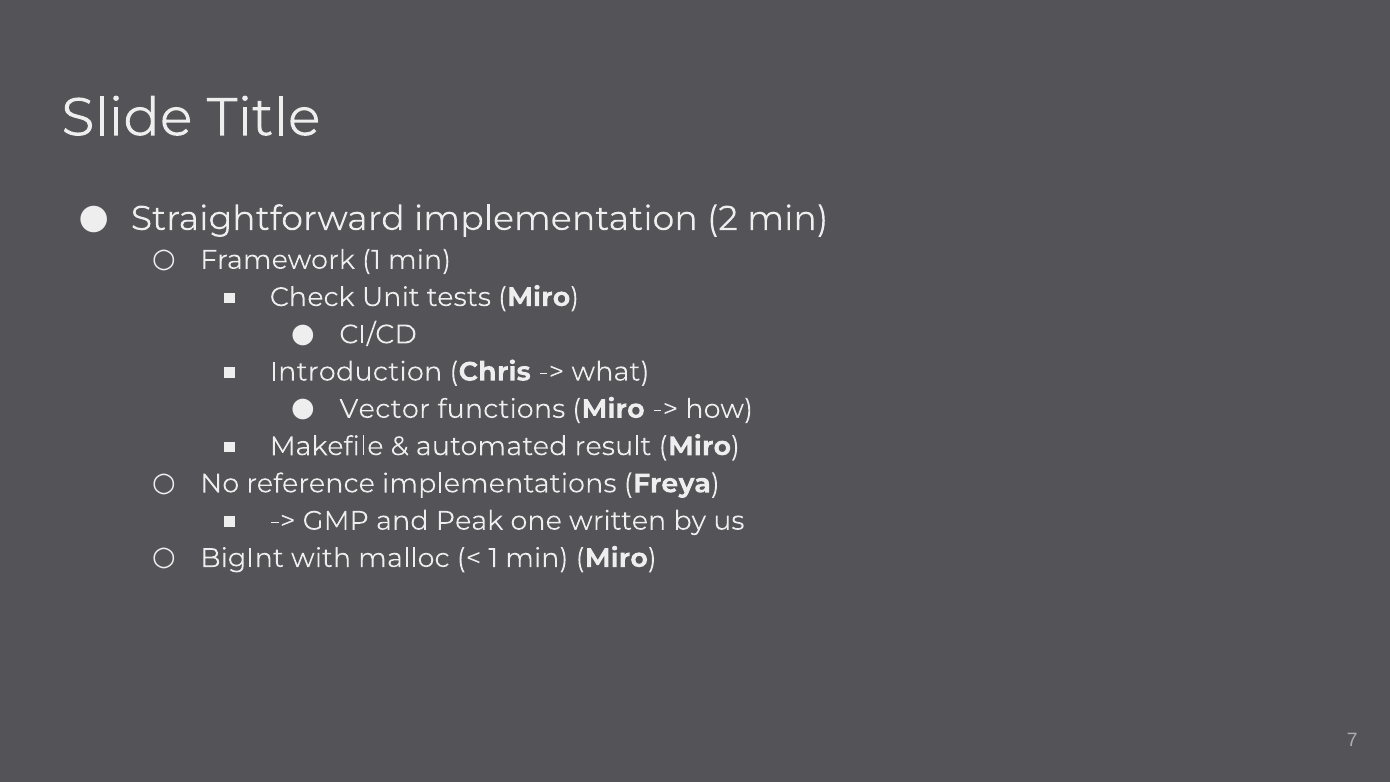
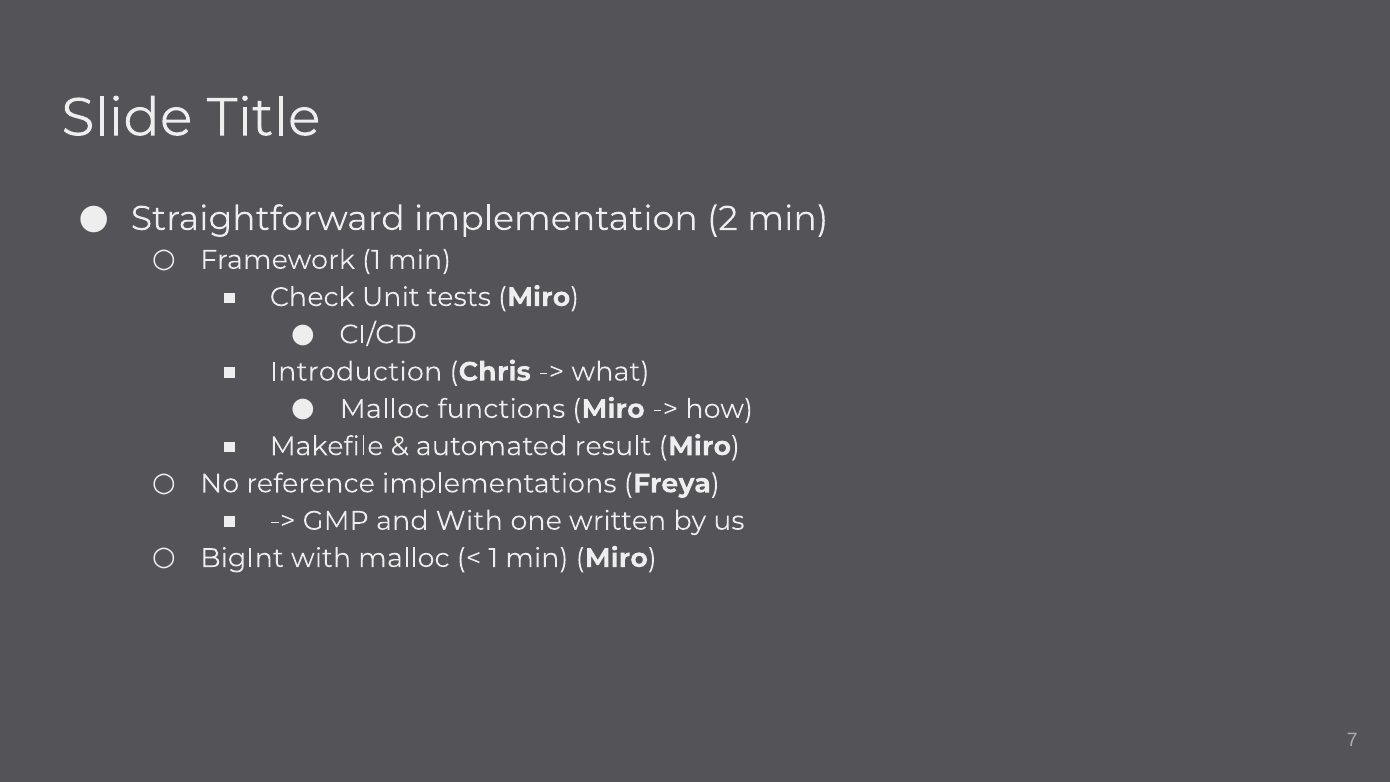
Vector: Vector -> Malloc (385, 409)
and Peak: Peak -> With (469, 521)
